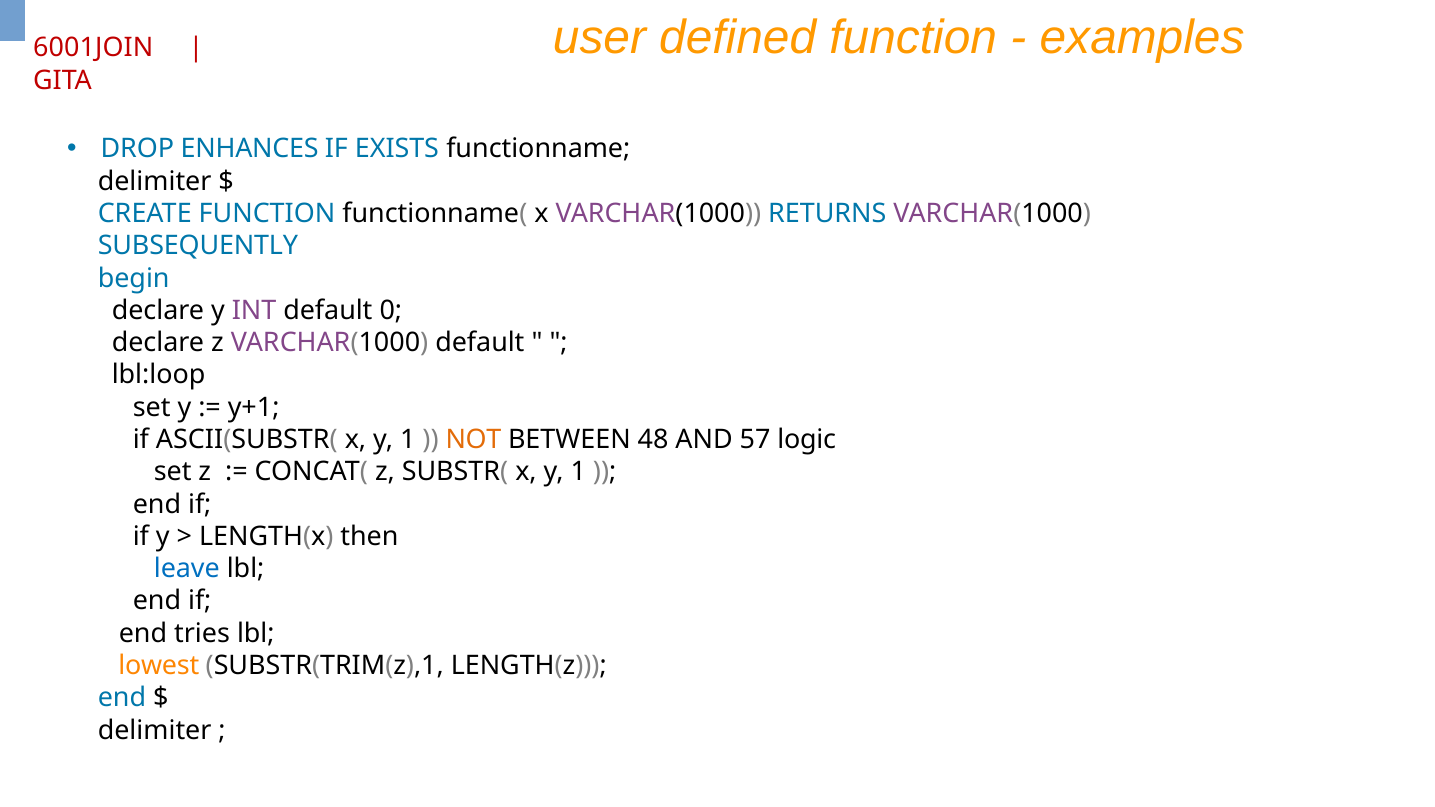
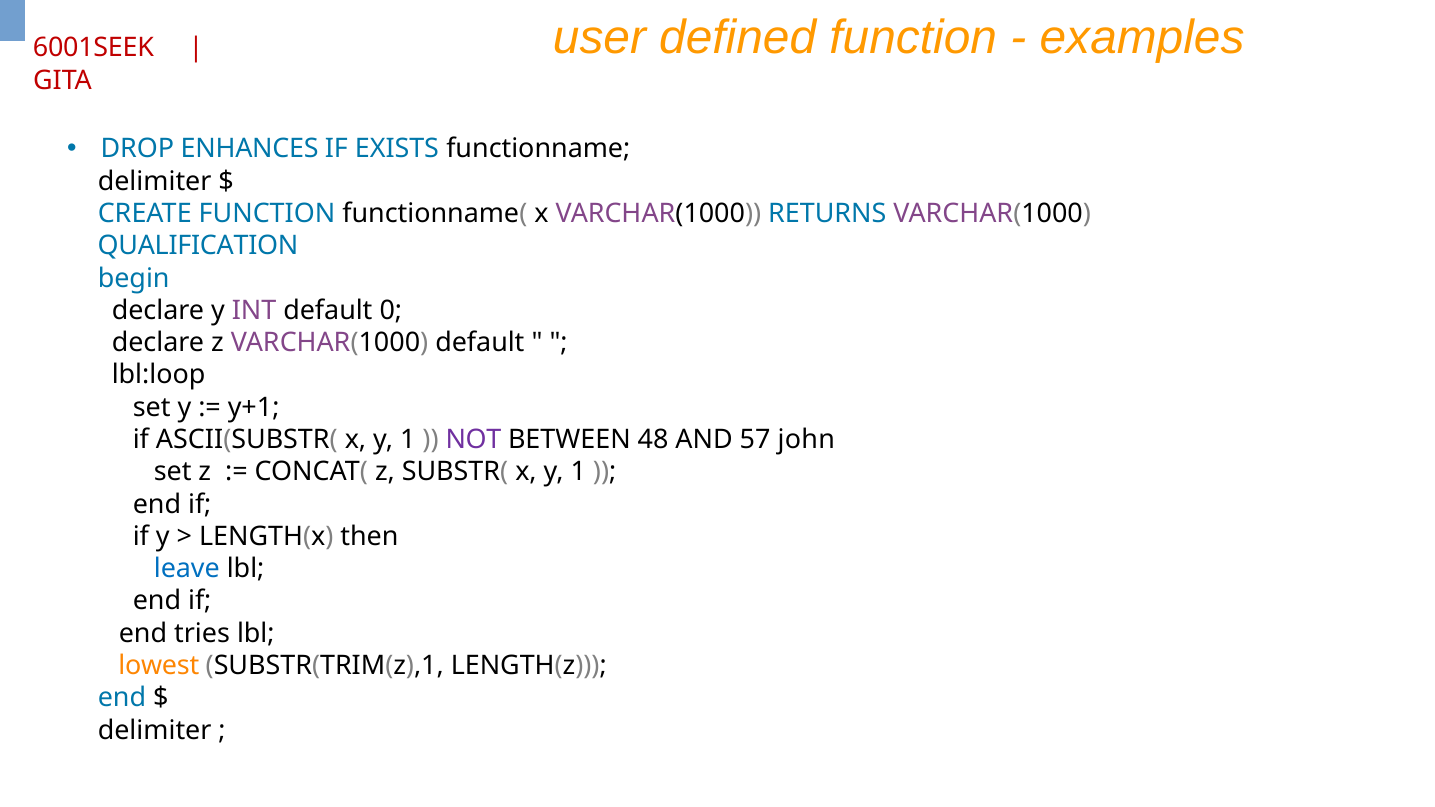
6001JOIN: 6001JOIN -> 6001SEEK (93, 48)
SUBSEQUENTLY: SUBSEQUENTLY -> QUALIFICATION (198, 246)
NOT colour: orange -> purple (473, 440)
logic: logic -> john (806, 440)
